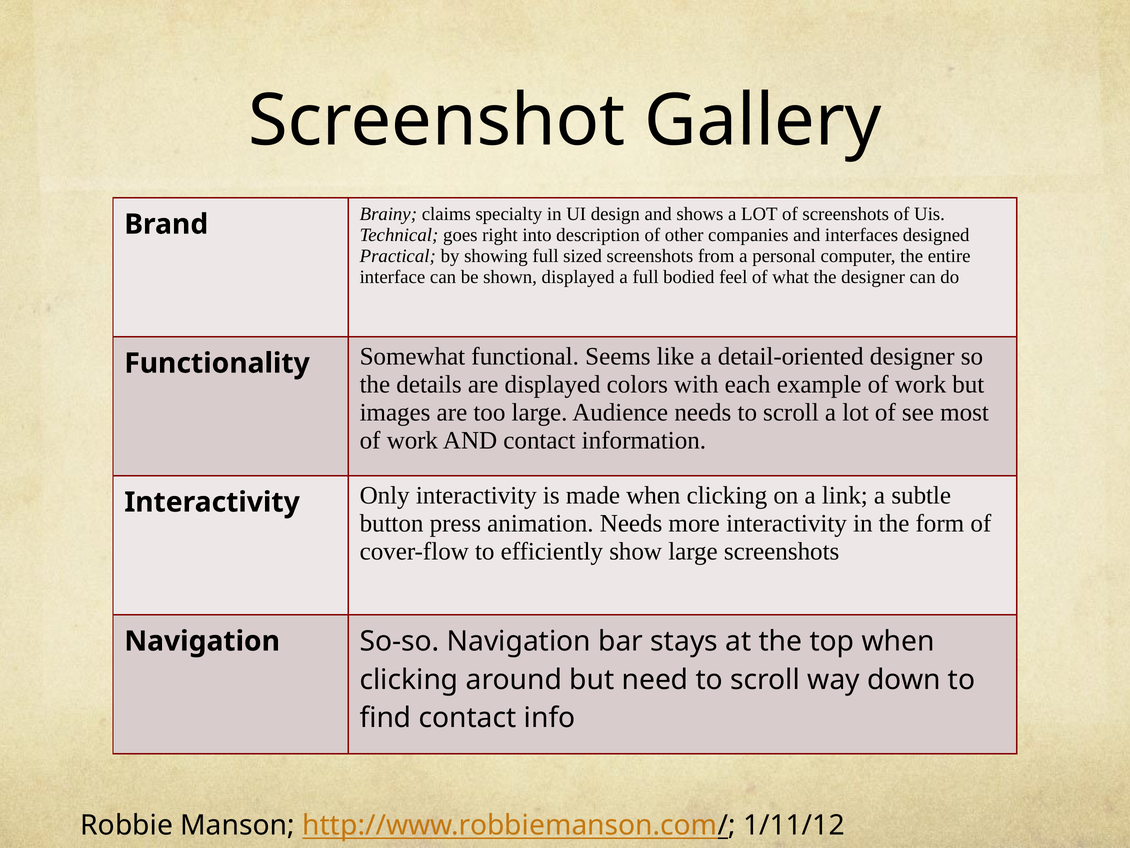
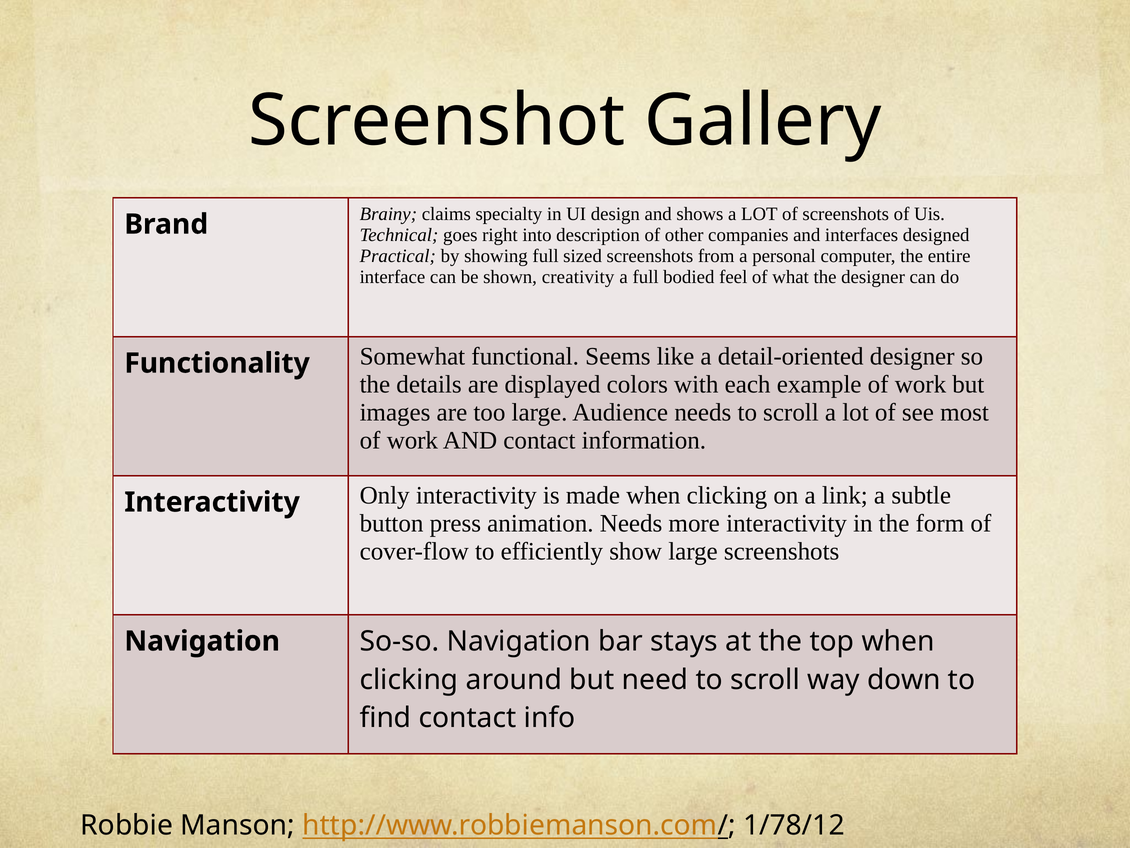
shown displayed: displayed -> creativity (578, 277)
1/11/12: 1/11/12 -> 1/78/12 (794, 825)
